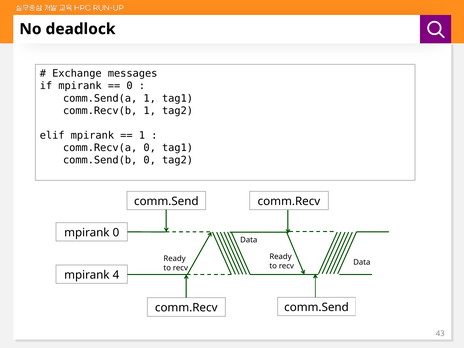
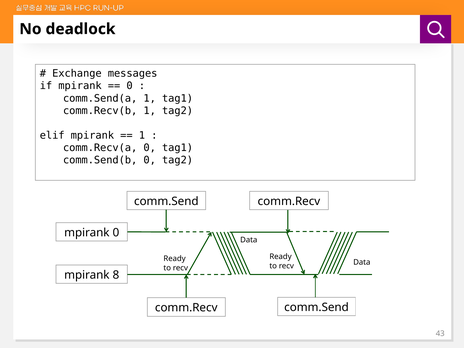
4: 4 -> 8 (116, 275)
